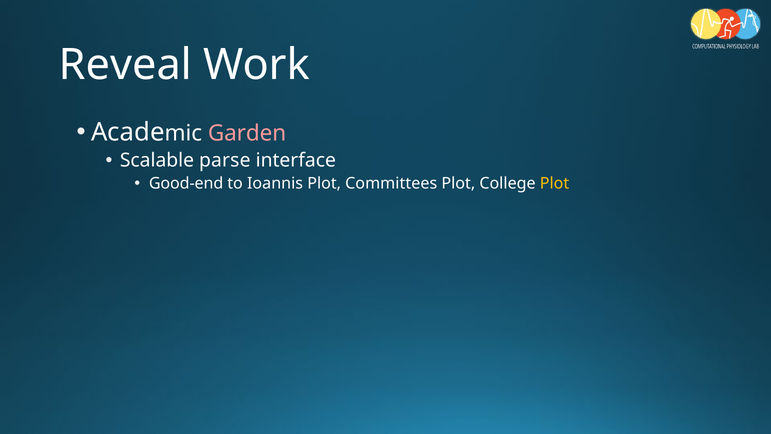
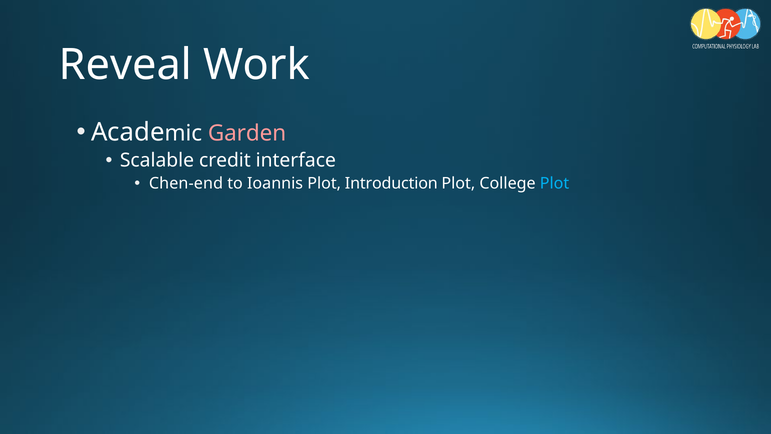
parse: parse -> credit (225, 160)
Good-end: Good-end -> Chen-end (186, 184)
Committees: Committees -> Introduction (391, 184)
Plot colour: yellow -> light blue (555, 184)
